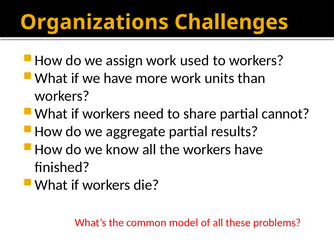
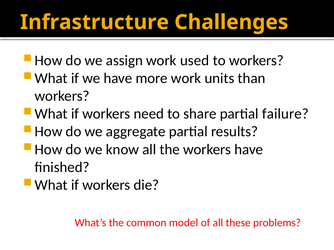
Organizations: Organizations -> Infrastructure (94, 22)
cannot: cannot -> failure (285, 114)
